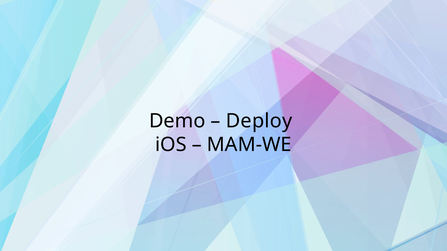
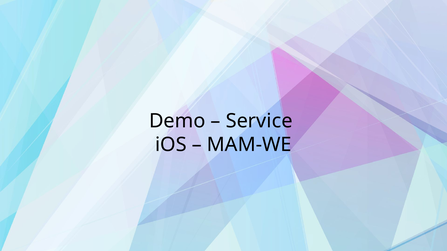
Deploy: Deploy -> Service (259, 121)
